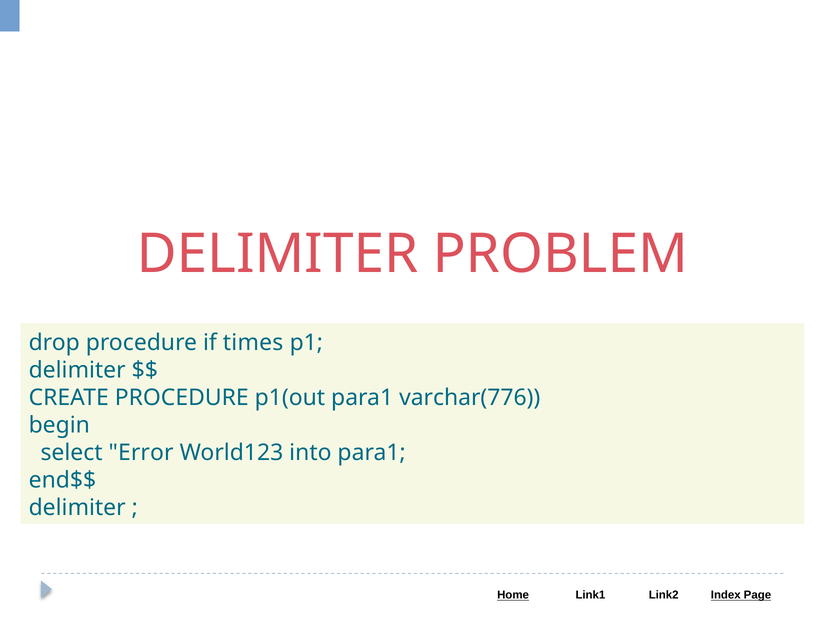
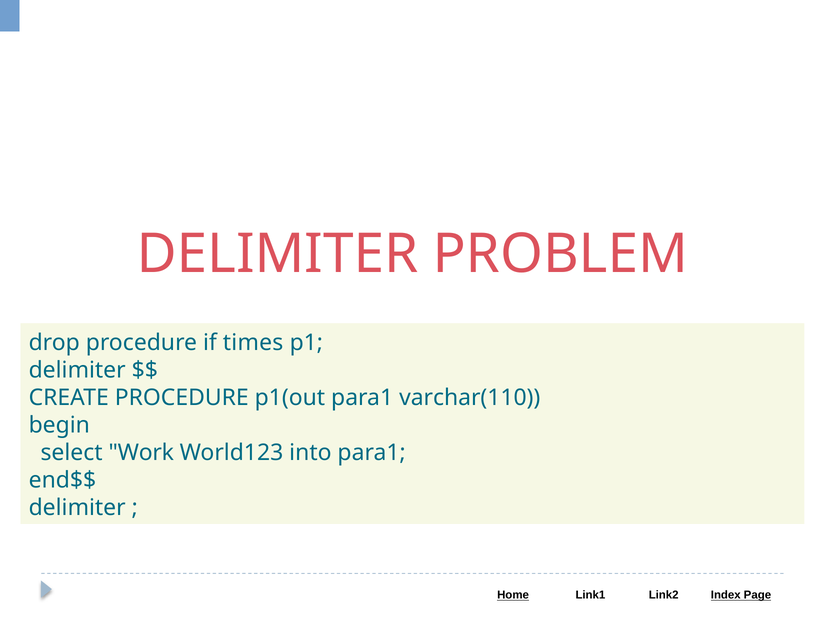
varchar(776: varchar(776 -> varchar(110 (470, 398)
Error: Error -> Work (141, 453)
